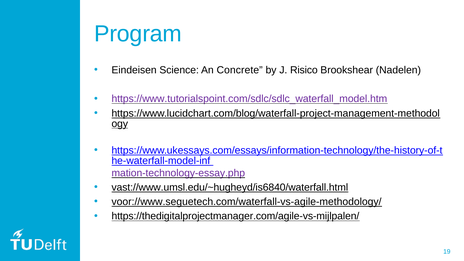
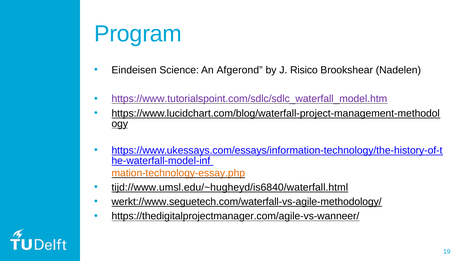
Concrete: Concrete -> Afgerond (240, 70)
mation-technology-essay.php colour: purple -> orange (178, 173)
vast://www.umsl.edu/~hugheyd/is6840/waterfall.html: vast://www.umsl.edu/~hugheyd/is6840/waterfall.html -> tijd://www.umsl.edu/~hugheyd/is6840/waterfall.html (230, 187)
voor://www.seguetech.com/waterfall-vs-agile-methodology/: voor://www.seguetech.com/waterfall-vs-agile-methodology/ -> werkt://www.seguetech.com/waterfall-vs-agile-methodology/ (247, 202)
https://thedigitalprojectmanager.com/agile-vs-mijlpalen/: https://thedigitalprojectmanager.com/agile-vs-mijlpalen/ -> https://thedigitalprojectmanager.com/agile-vs-wanneer/ (235, 216)
